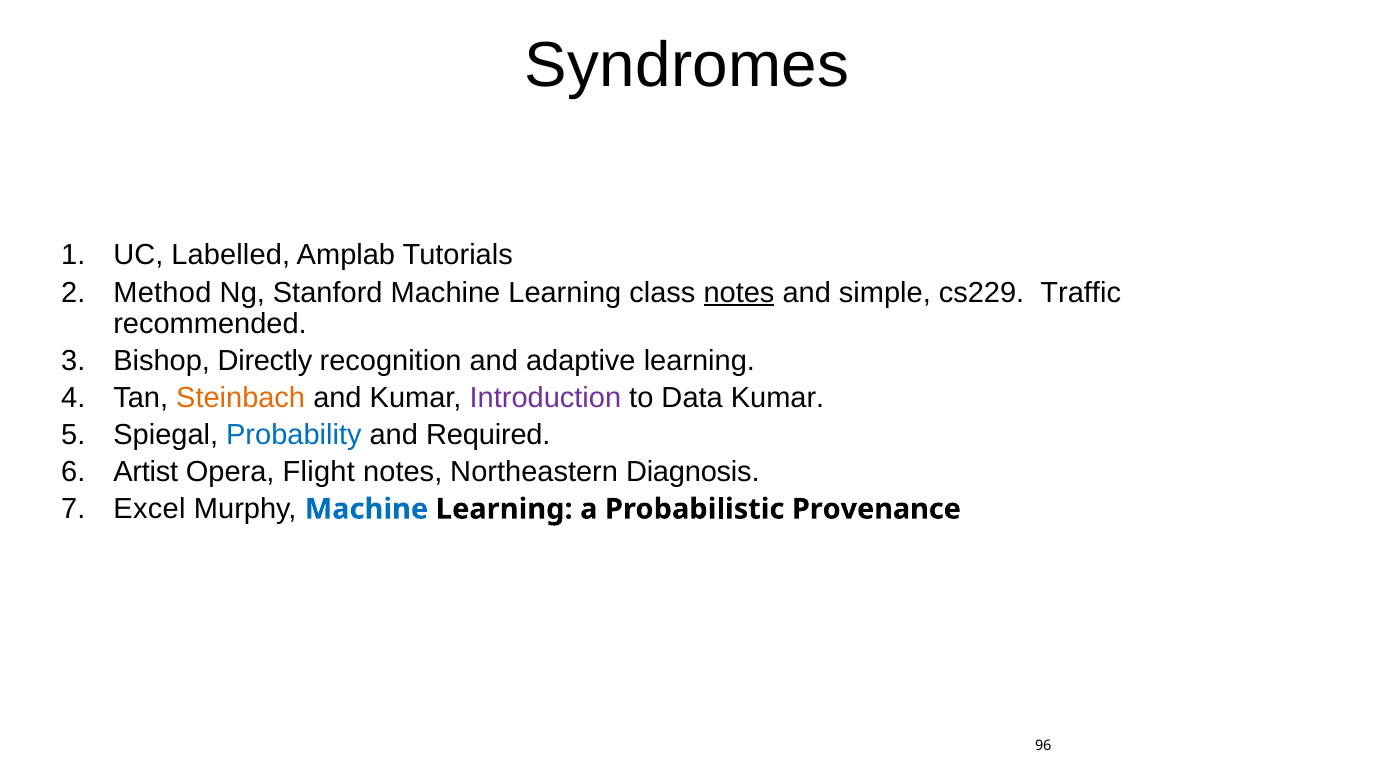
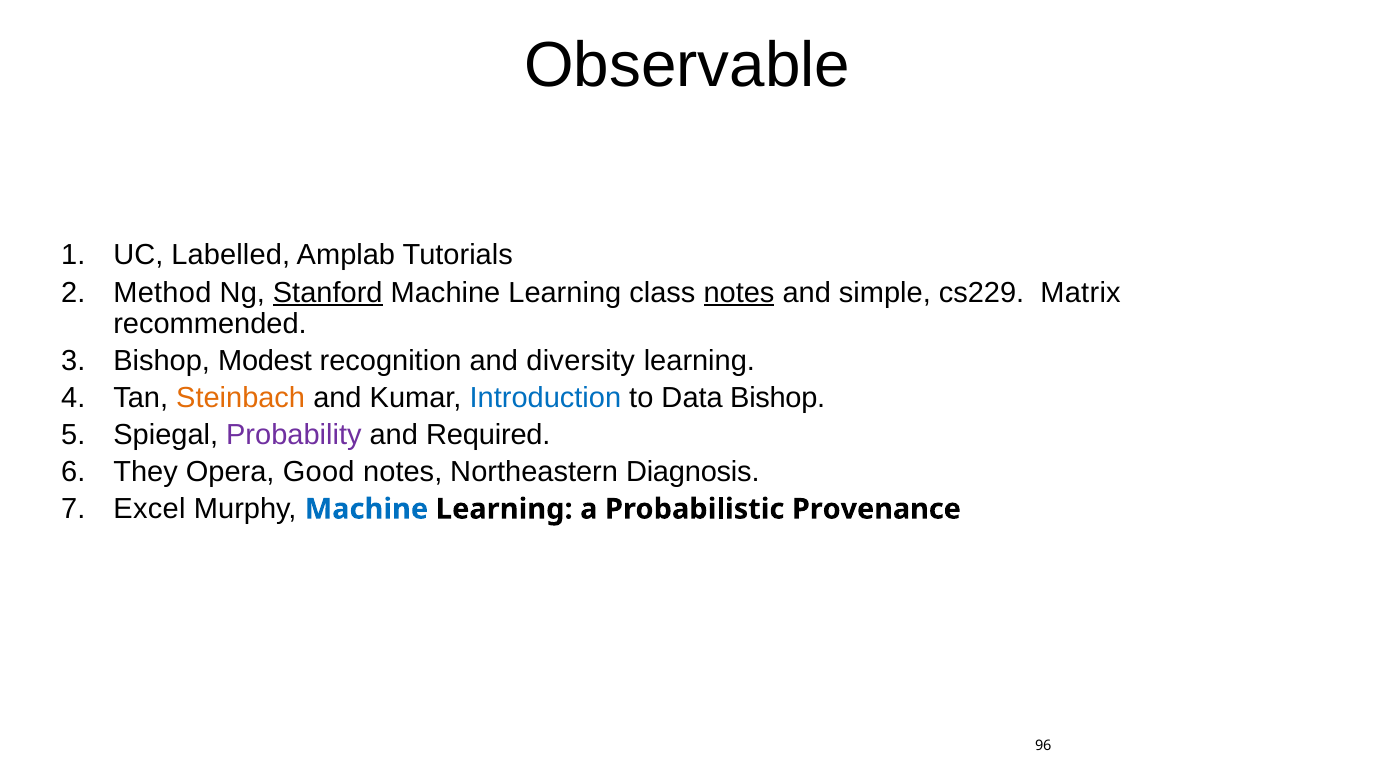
Syndromes: Syndromes -> Observable (687, 65)
Stanford underline: none -> present (328, 293)
Traffic: Traffic -> Matrix (1081, 293)
Directly: Directly -> Modest (265, 361)
adaptive: adaptive -> diversity (581, 361)
Introduction colour: purple -> blue (545, 398)
Data Kumar: Kumar -> Bishop (778, 398)
Probability colour: blue -> purple (294, 435)
Artist: Artist -> They (146, 472)
Flight: Flight -> Good (319, 472)
